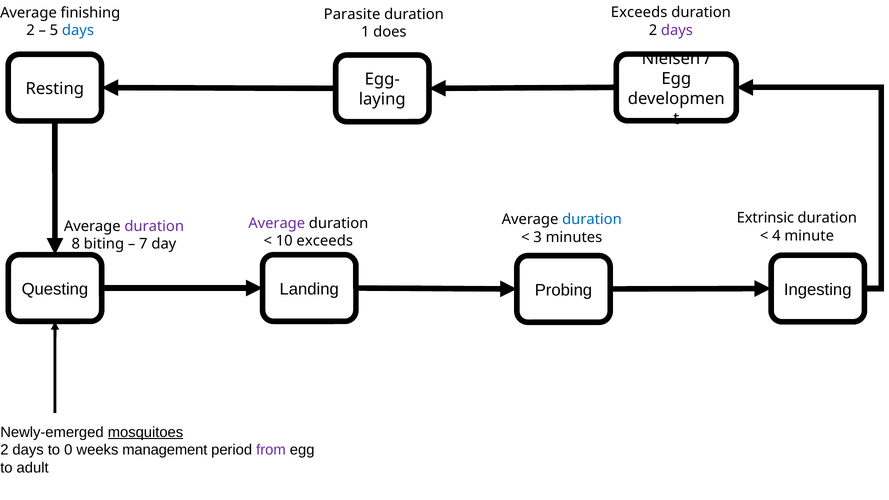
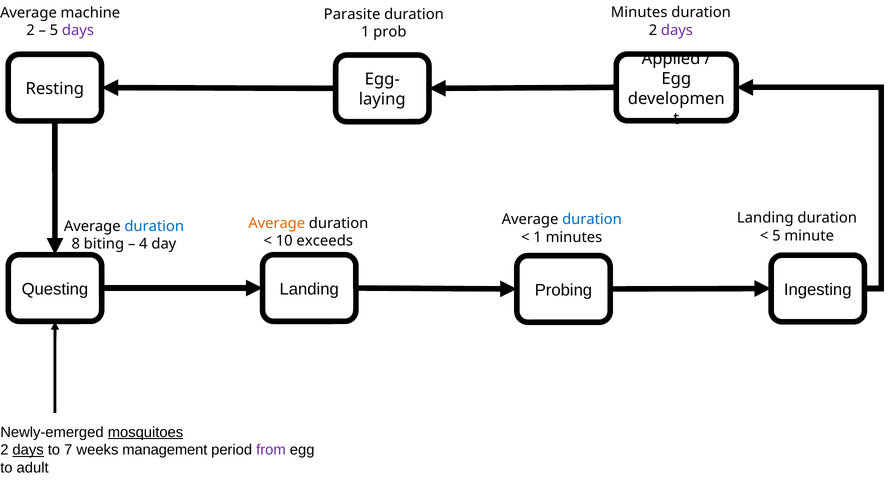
Exceeds: Exceeds -> Minutes (639, 13)
finishing: finishing -> machine (90, 13)
days colour: blue -> purple (78, 31)
does: does -> prob (390, 32)
Nielsen: Nielsen -> Applied (671, 59)
Extrinsic: Extrinsic -> Landing (765, 218)
Average colour: purple -> orange (277, 223)
duration colour: purple -> blue (154, 226)
4: 4 -> 5 (776, 236)
3: 3 -> 1 (538, 237)
7: 7 -> 4 (143, 244)
days underline: none -> present (28, 450)
0: 0 -> 7 (68, 450)
